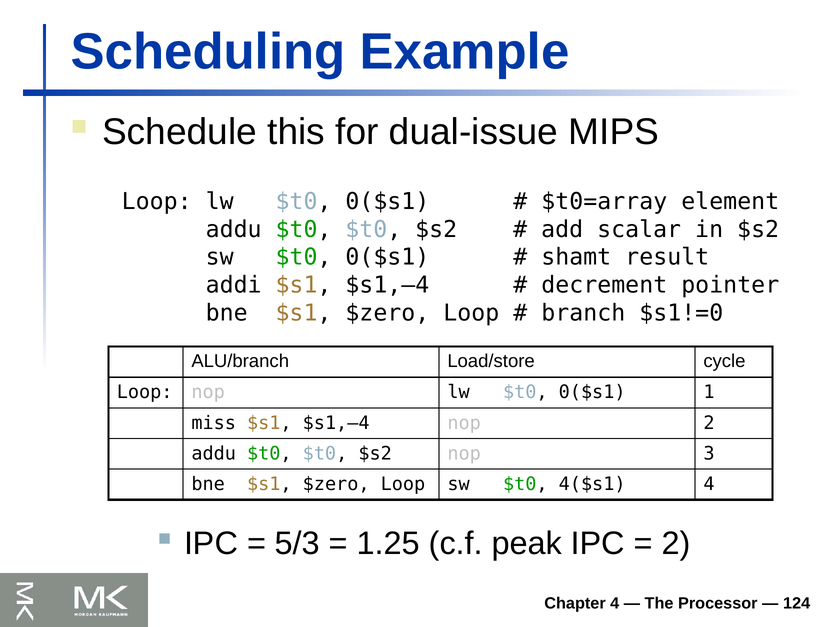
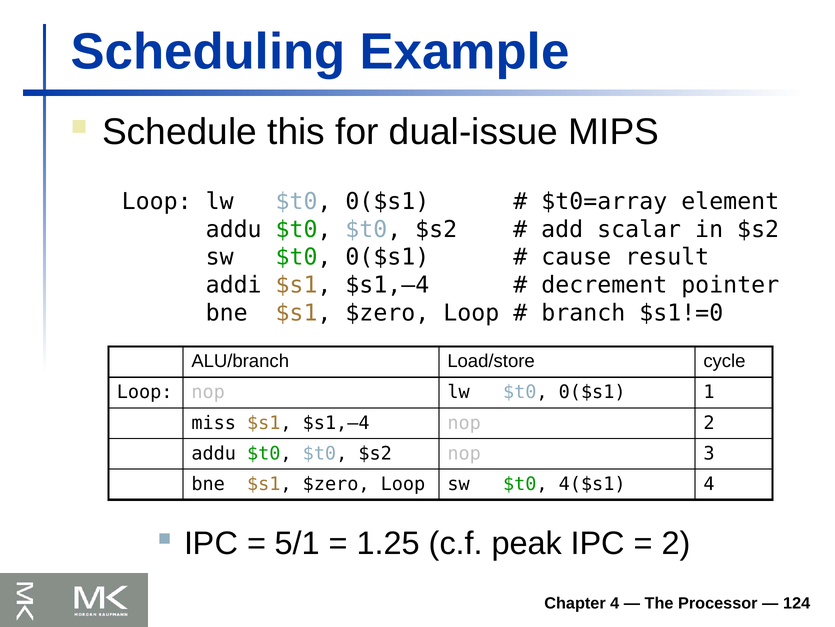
shamt: shamt -> cause (576, 257)
5/3: 5/3 -> 5/1 (297, 543)
